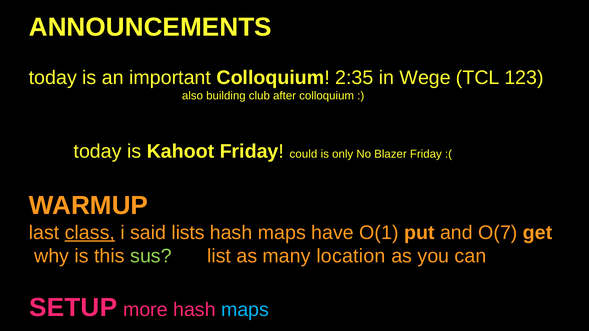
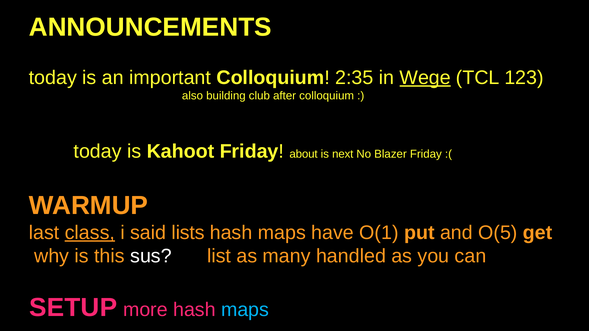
Wege underline: none -> present (425, 78)
could: could -> about (304, 154)
only: only -> next (343, 154)
O(7: O(7 -> O(5 (498, 233)
sus colour: light green -> white (151, 256)
location: location -> handled (351, 256)
